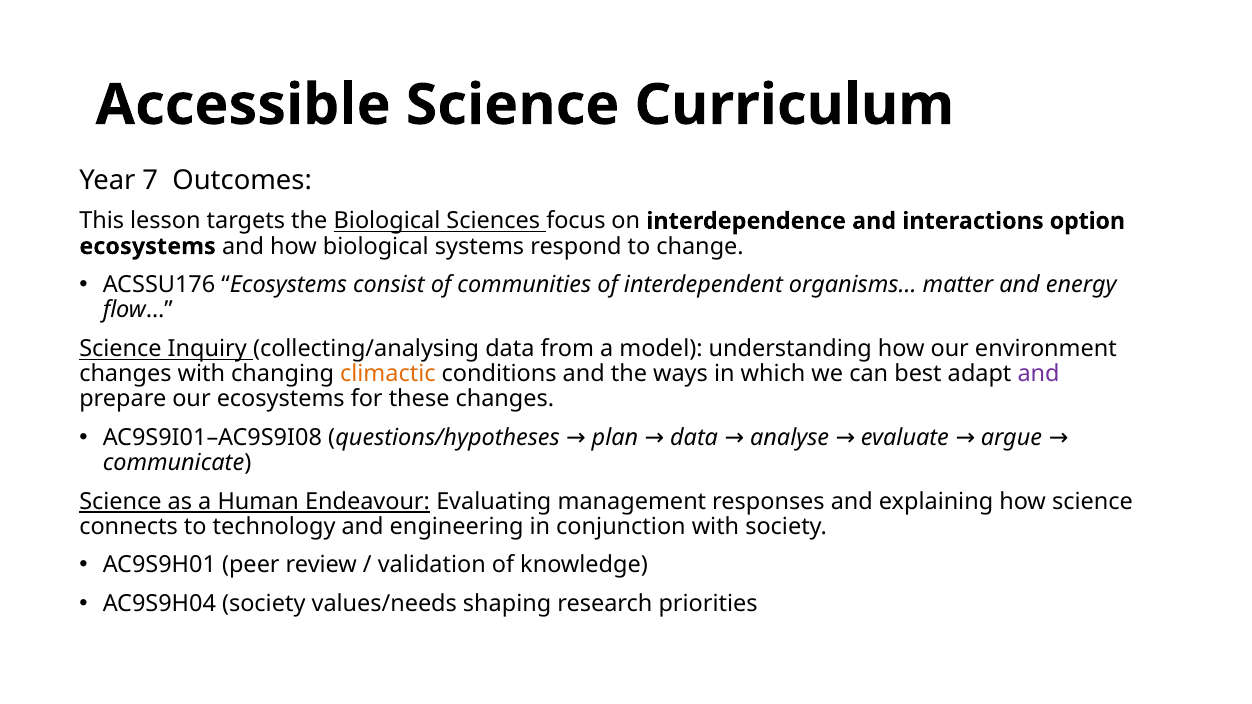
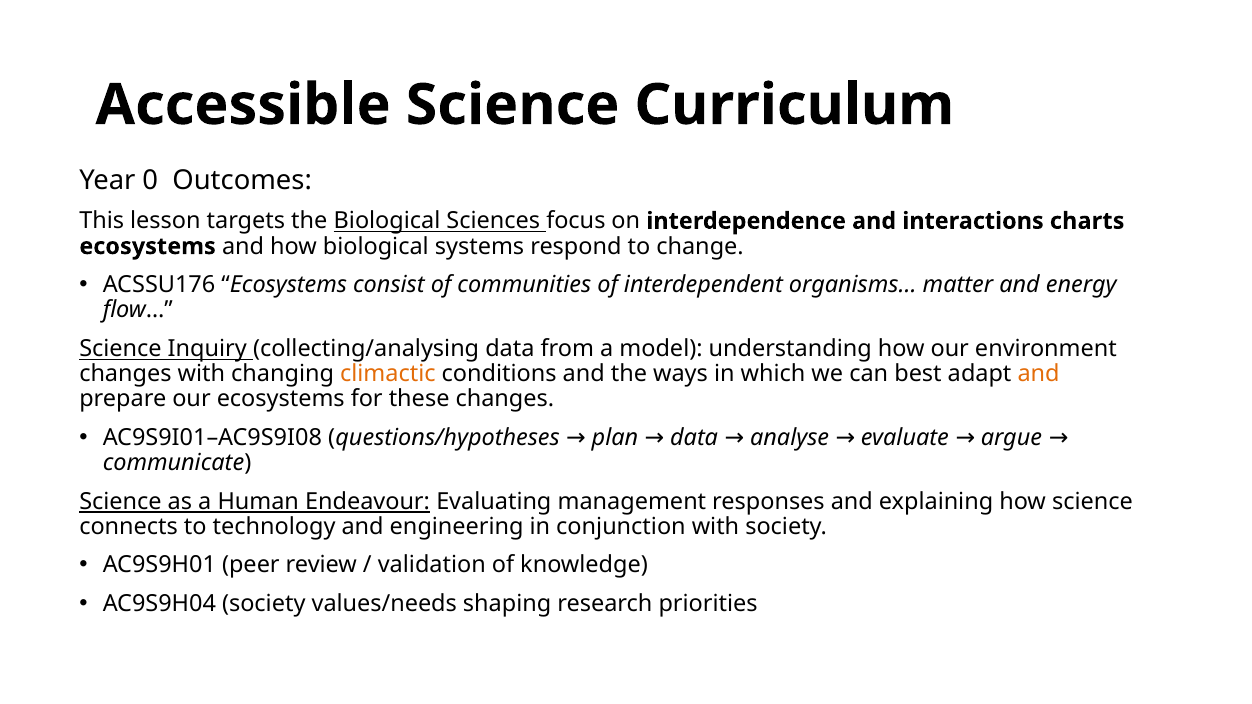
7: 7 -> 0 (150, 181)
option: option -> charts (1087, 221)
and colour: purple -> orange (1039, 374)
